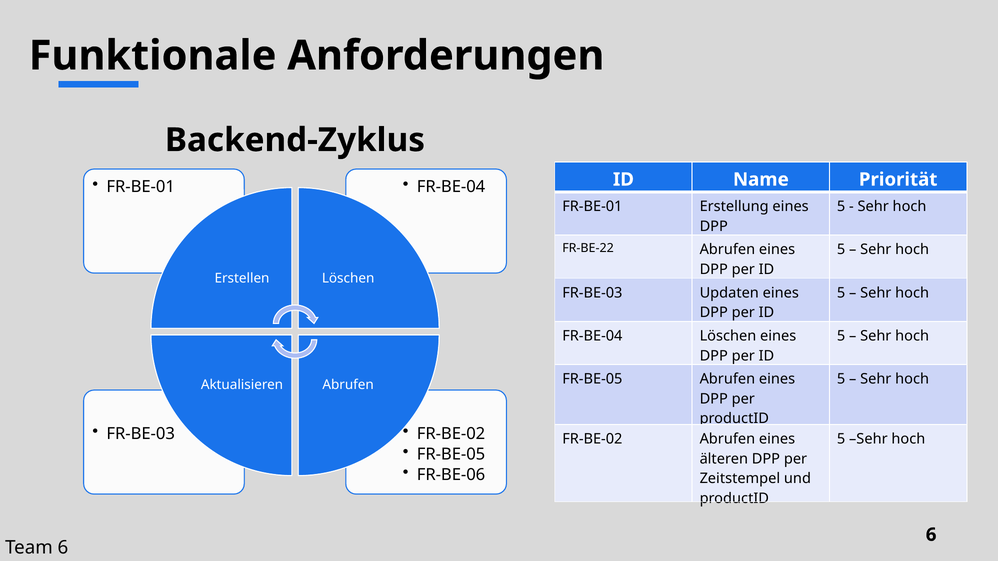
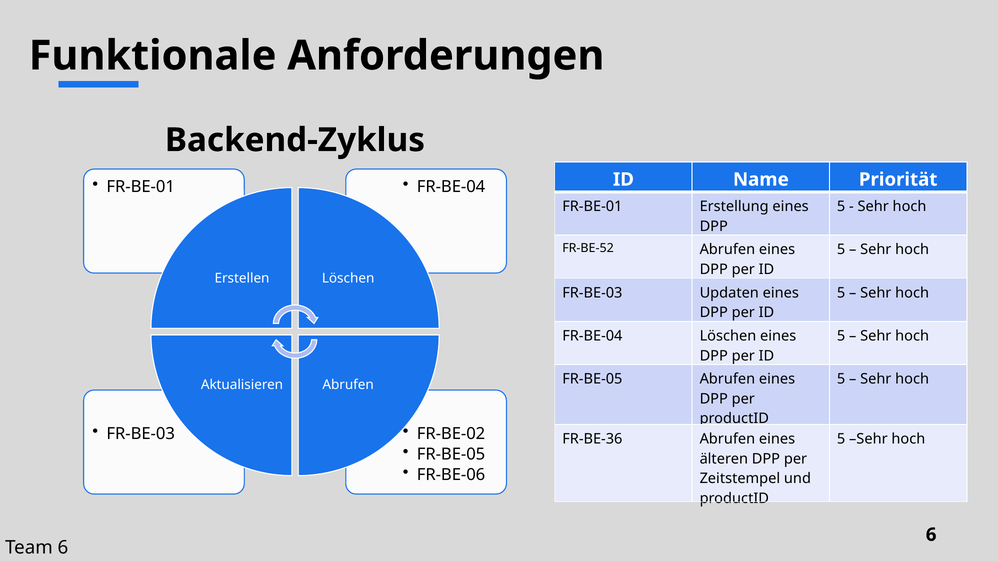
FR-BE-22: FR-BE-22 -> FR-BE-52 (588, 248)
FR-BE-02: FR-BE-02 -> FR-BE-36 (592, 439)
